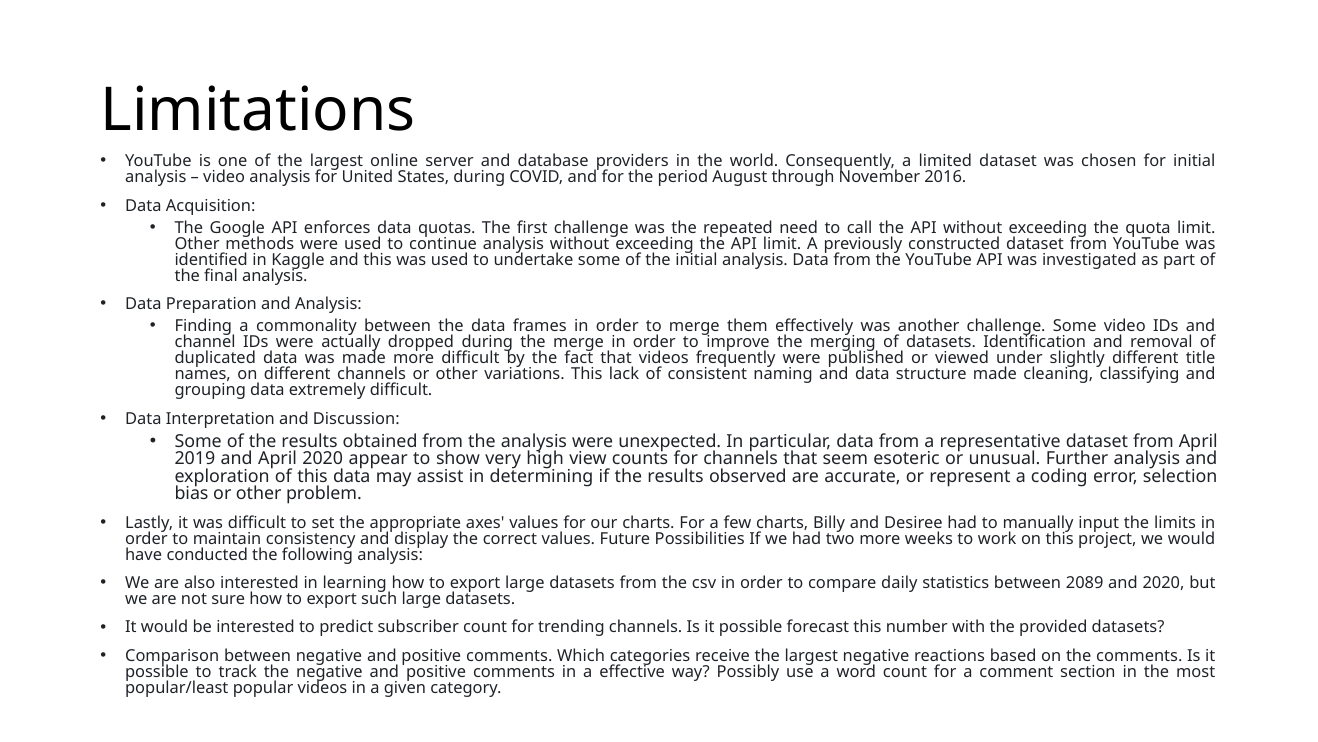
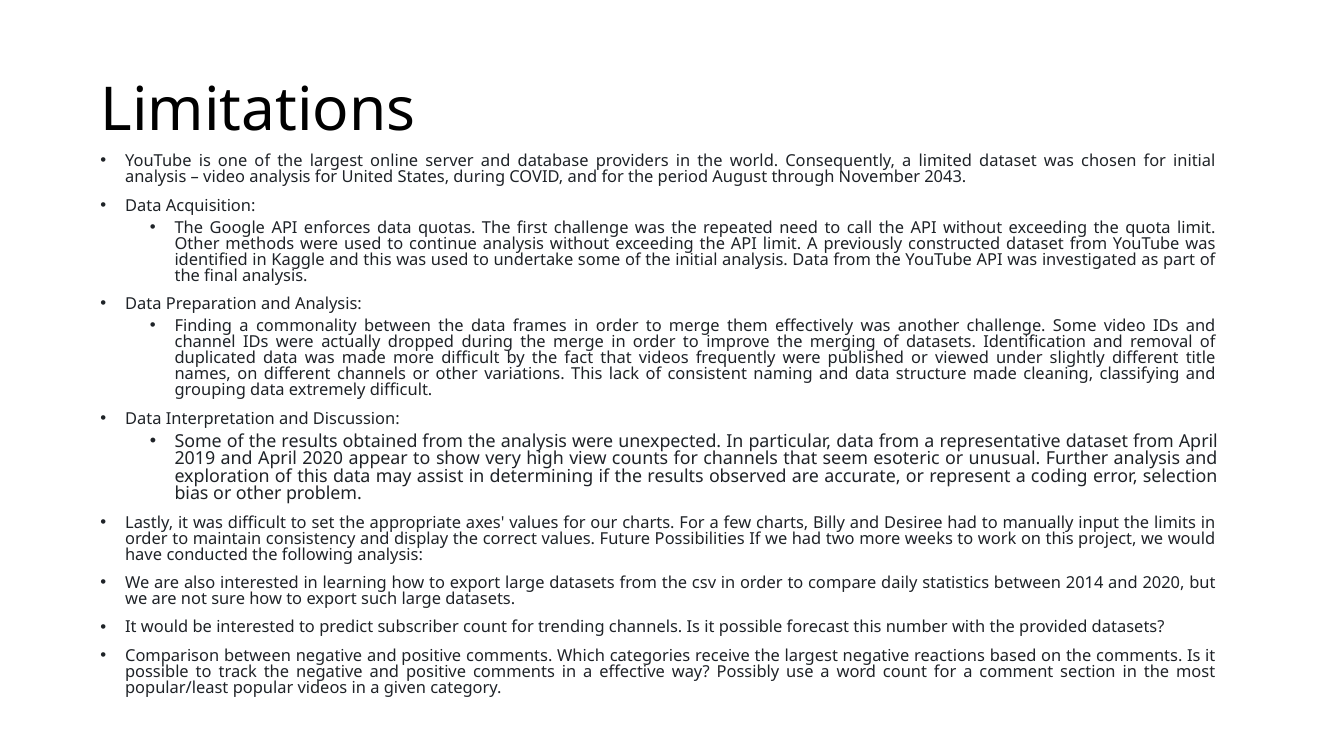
2016: 2016 -> 2043 (945, 177)
2089: 2089 -> 2014 (1085, 583)
